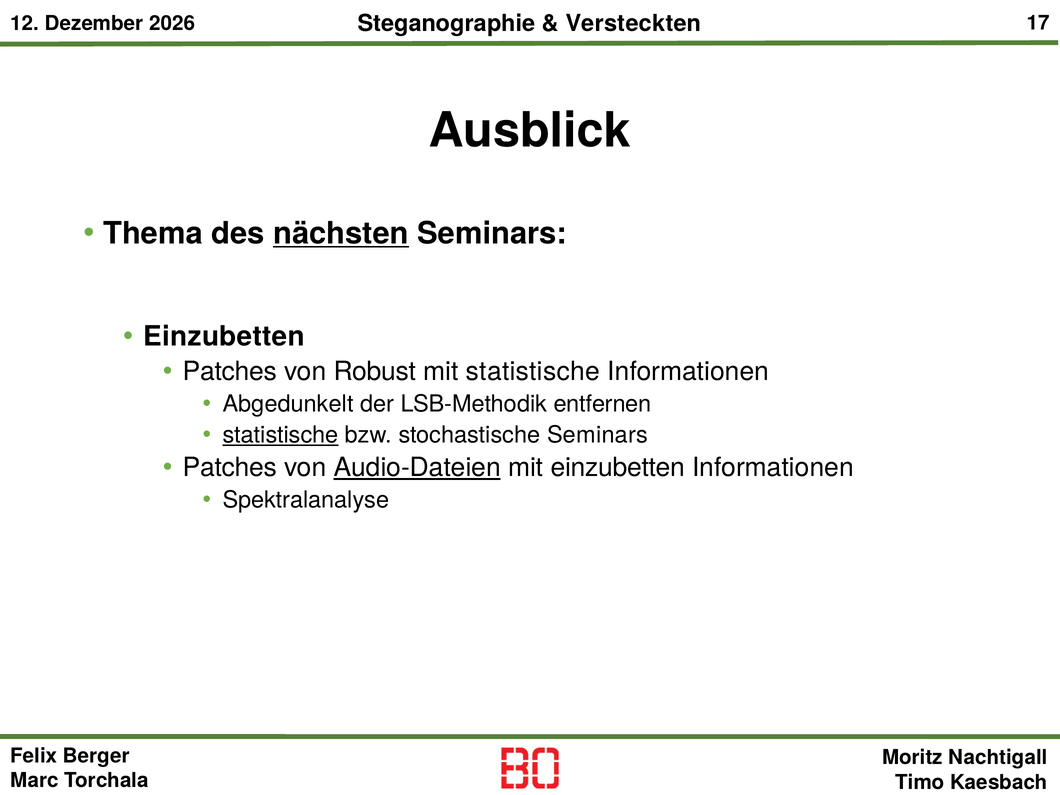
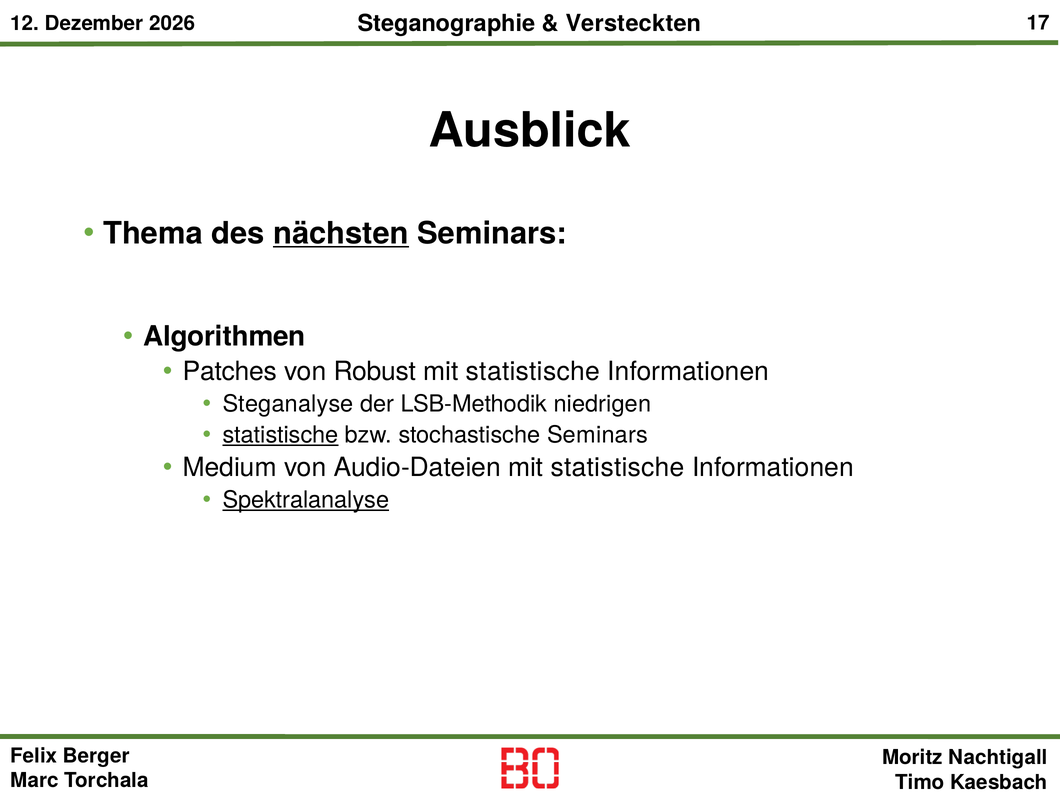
Einzubetten: Einzubetten -> Algorithmen (224, 337)
Abgedunkelt: Abgedunkelt -> Steganalyse (288, 404)
entfernen: entfernen -> niedrigen (602, 404)
Patches: Patches -> Medium (230, 468)
Audio-Dateien underline: present -> none (417, 468)
einzubetten: einzubetten -> statistische (618, 468)
Spektralanalyse underline: none -> present (306, 500)
